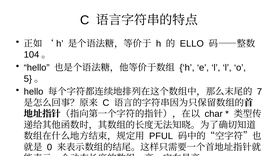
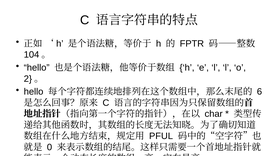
ELLO: ELLO -> FPTR (192, 44)
5: 5 -> 2 (28, 79)
7: 7 -> 6 (259, 92)
